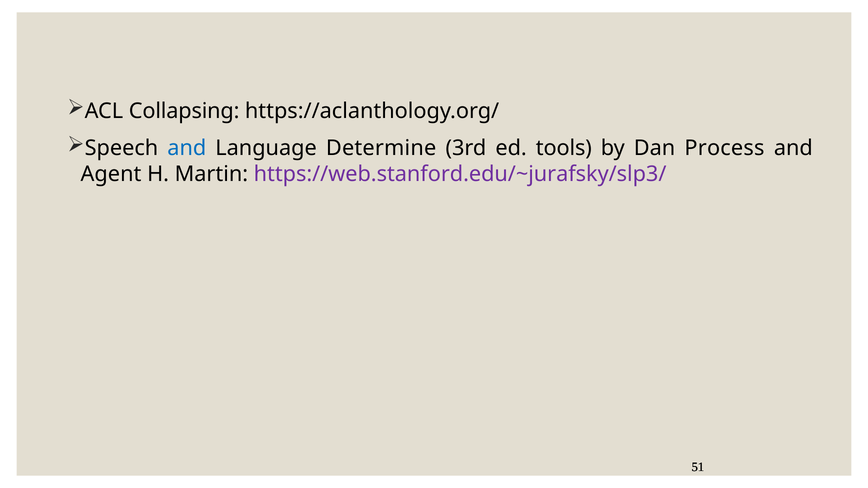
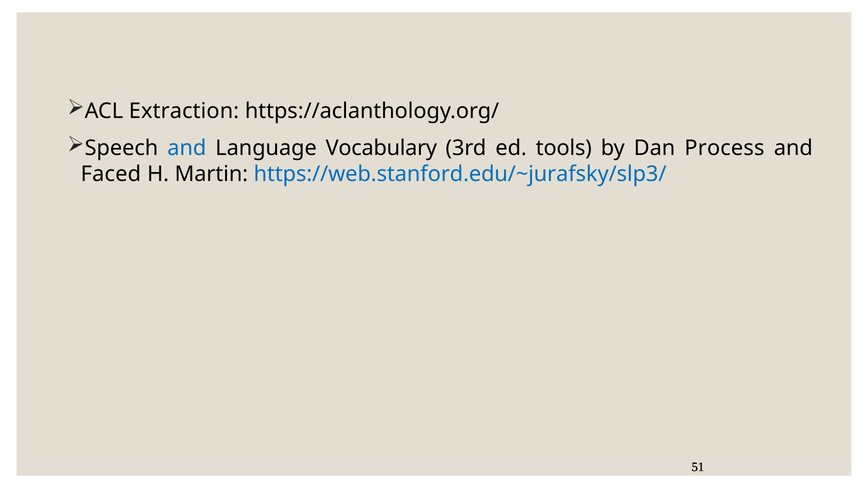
Collapsing: Collapsing -> Extraction (184, 111)
Determine: Determine -> Vocabulary (381, 148)
Agent: Agent -> Faced (111, 174)
https://web.stanford.edu/~jurafsky/slp3/ colour: purple -> blue (460, 174)
